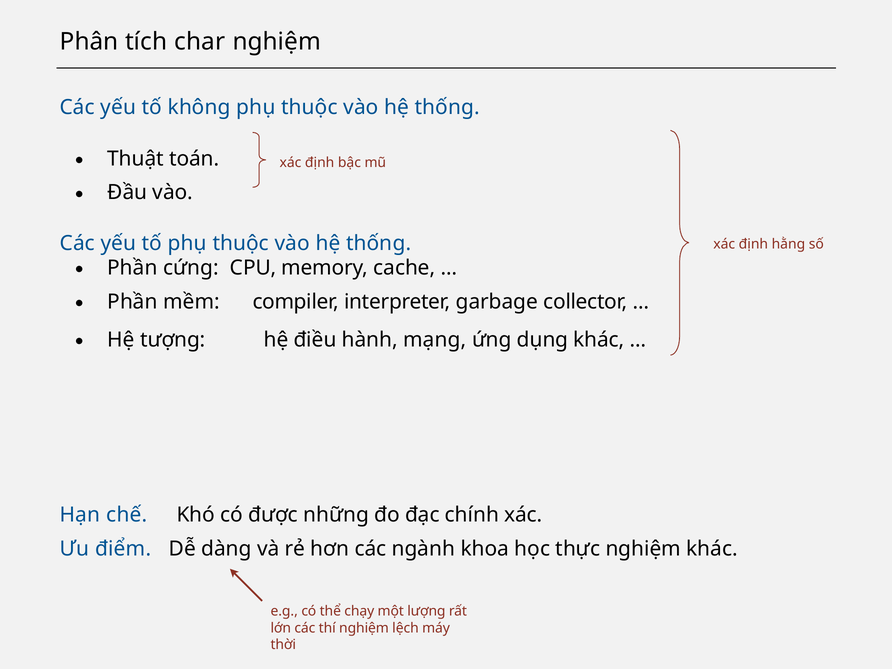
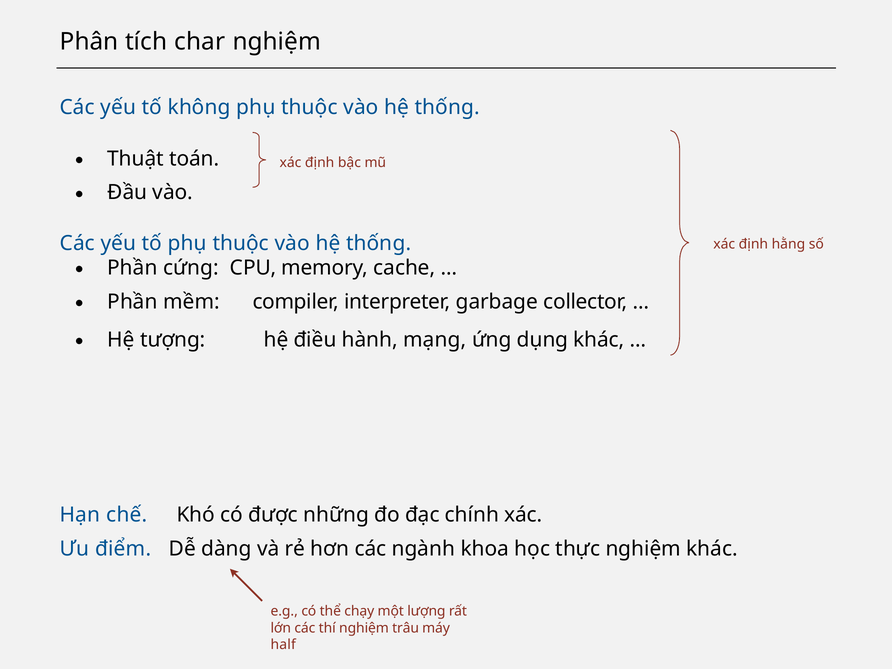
lệch: lệch -> trâu (406, 628)
thời: thời -> half (283, 645)
